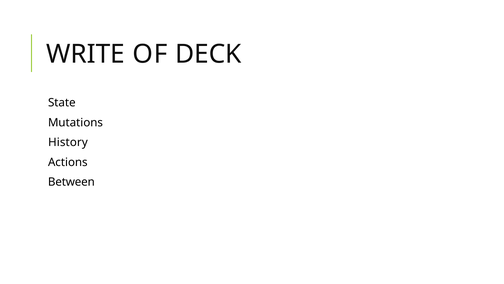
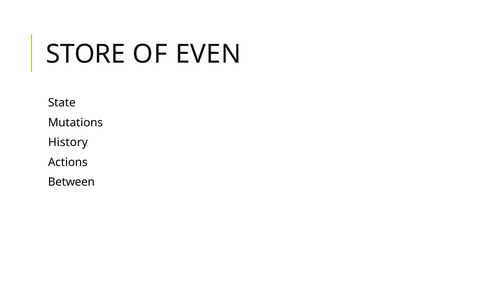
WRITE: WRITE -> STORE (86, 54)
DECK: DECK -> EVEN (208, 54)
